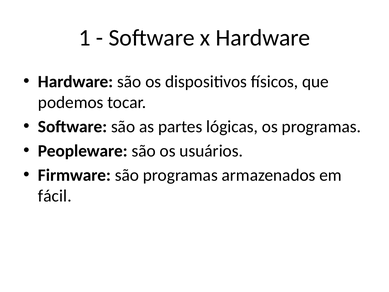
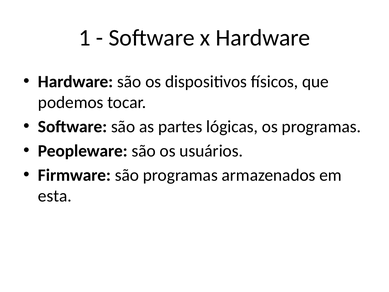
fácil: fácil -> esta (55, 196)
